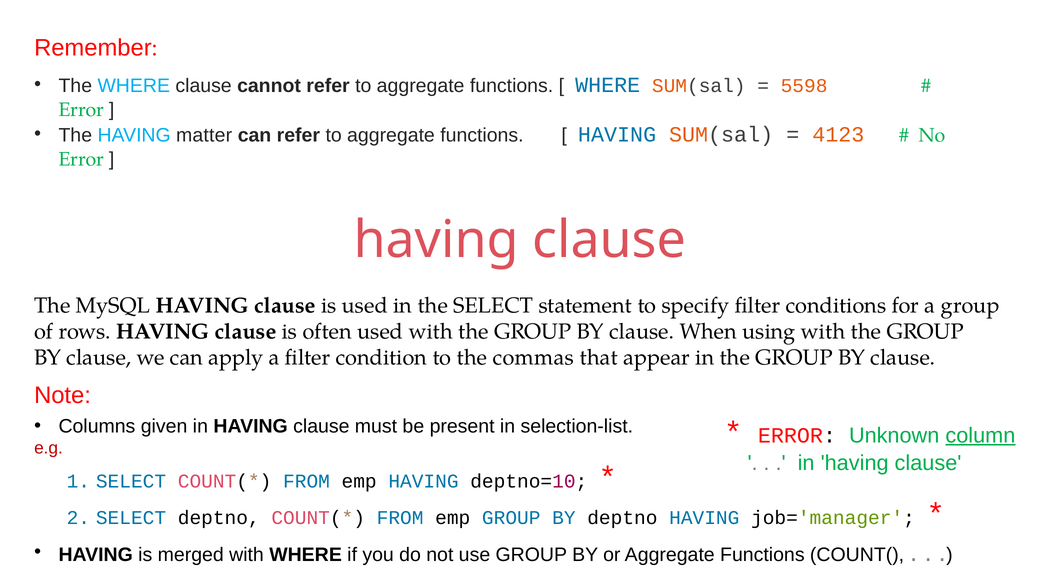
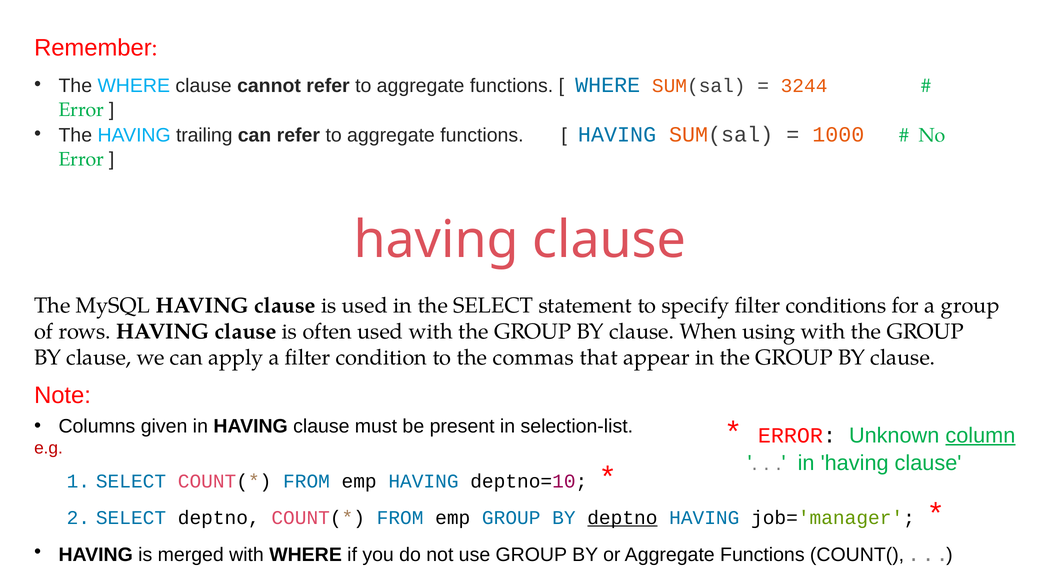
5598: 5598 -> 3244 (804, 86)
matter: matter -> trailing (204, 135)
4123: 4123 -> 1000 (838, 135)
deptno underline: none -> present (622, 518)
